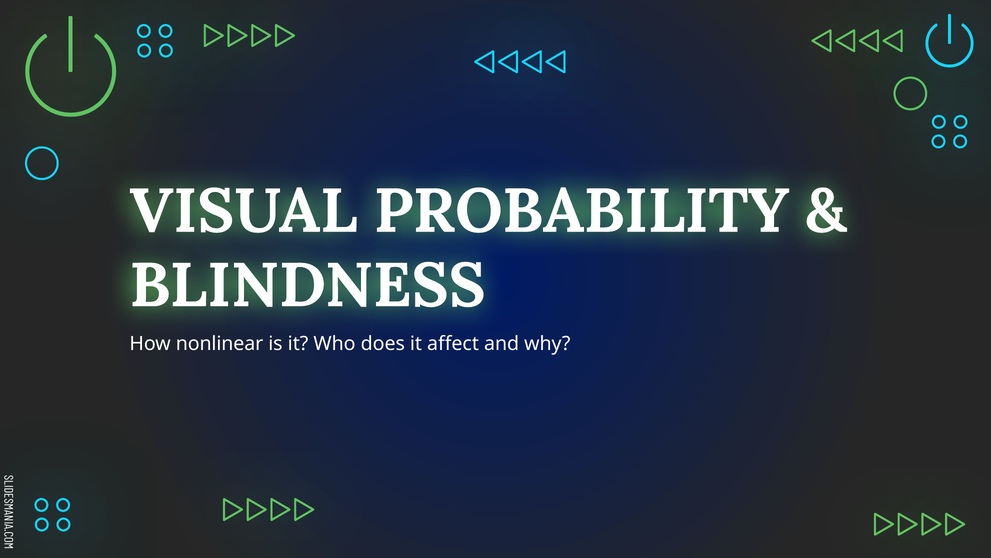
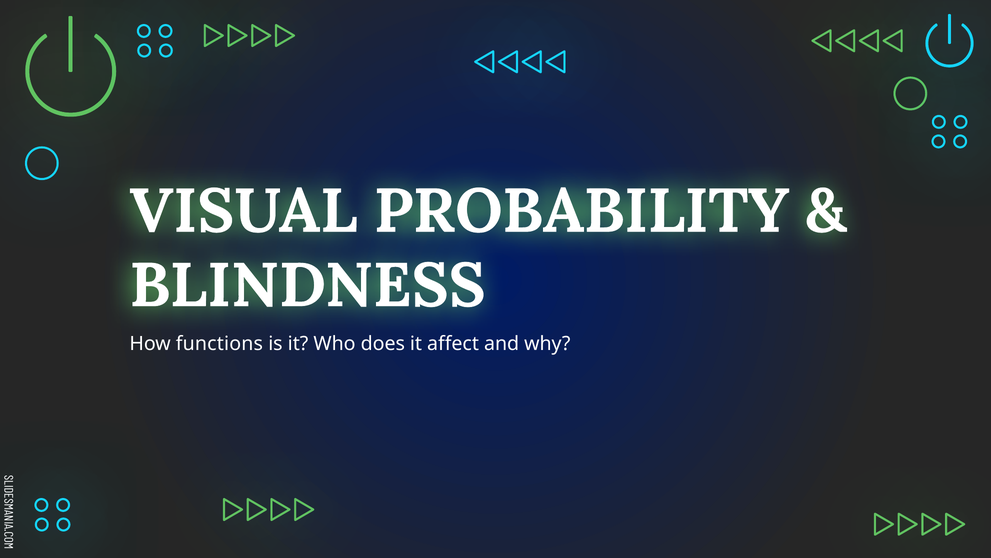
nonlinear: nonlinear -> functions (219, 344)
